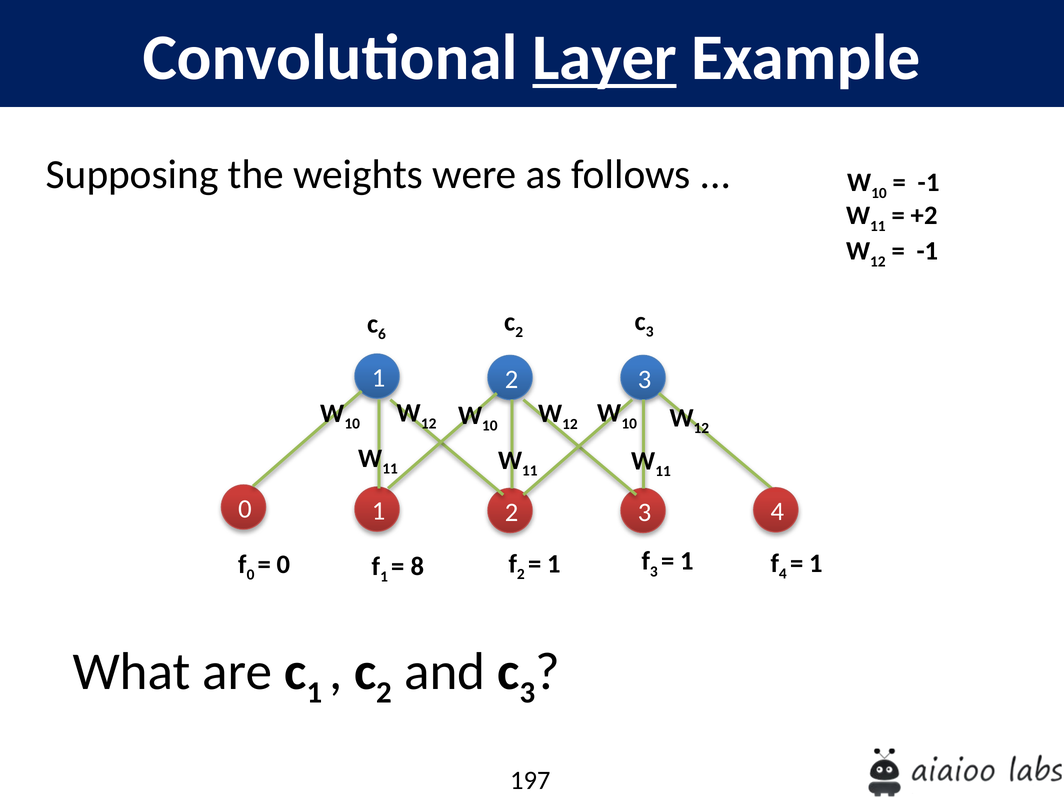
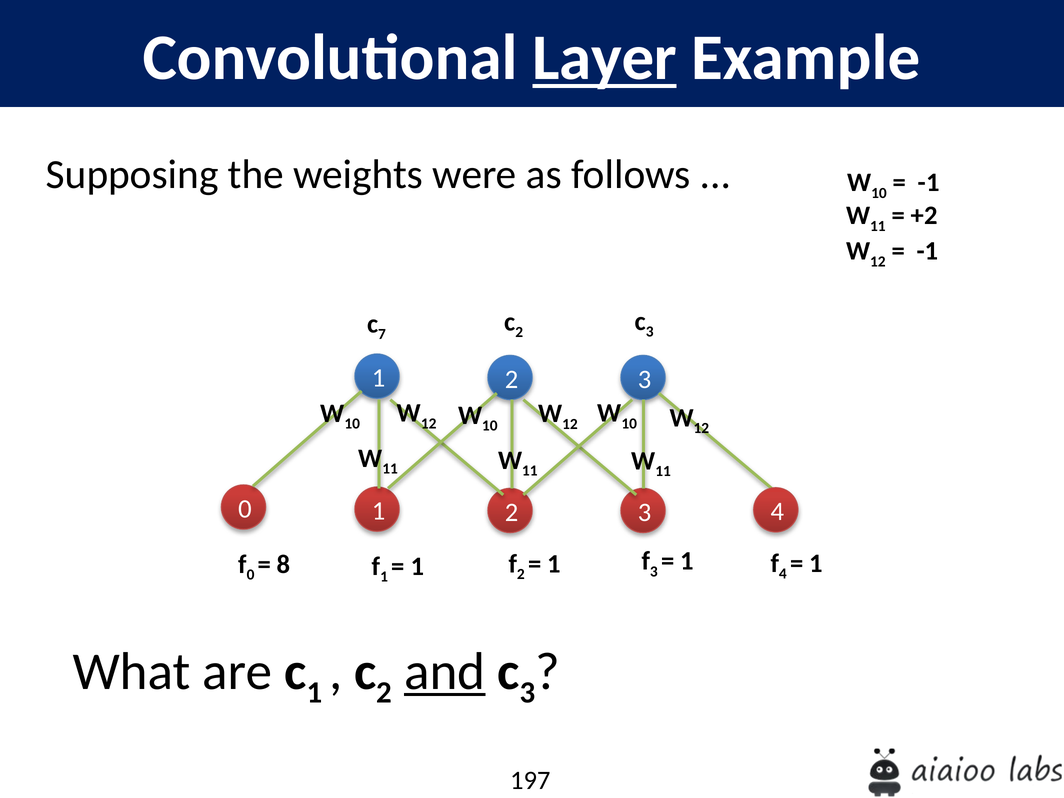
6: 6 -> 7 (382, 334)
0: 0 -> 8 (284, 564)
8: 8 -> 1 (417, 566)
and underline: none -> present (445, 672)
